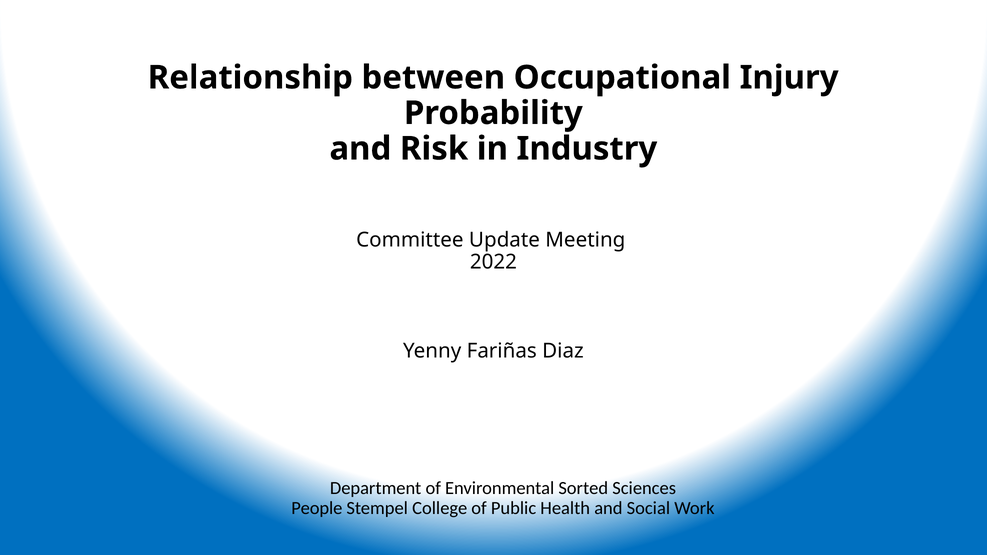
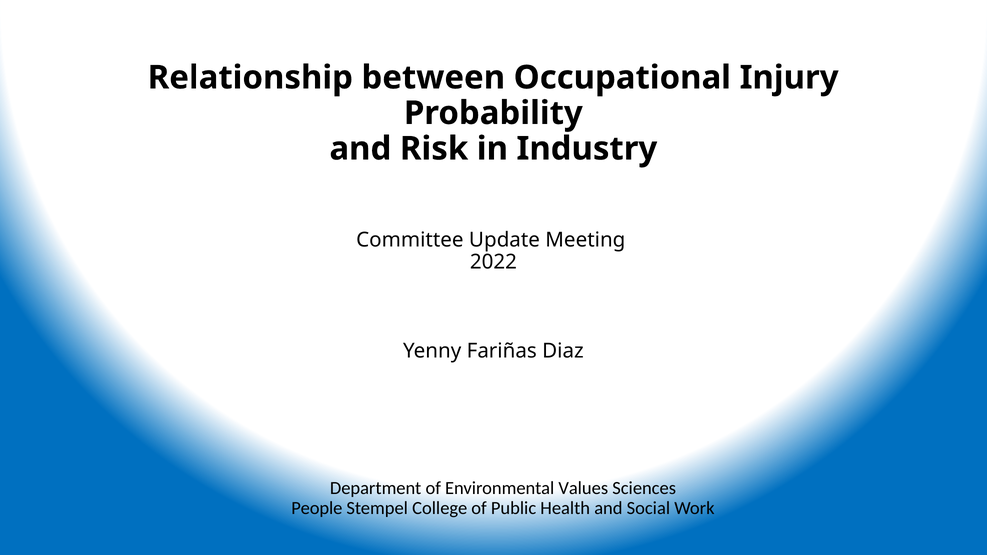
Sorted: Sorted -> Values (583, 488)
